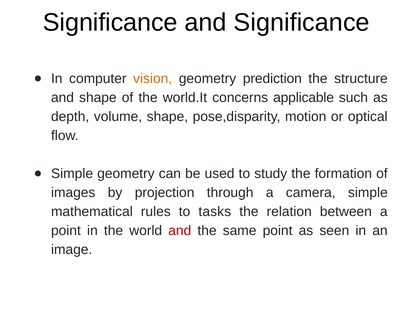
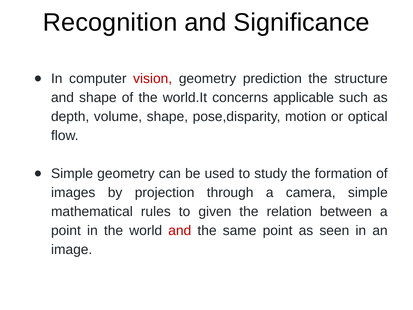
Significance: Significance -> Recognition (110, 23)
vision colour: orange -> red (153, 79)
tasks: tasks -> given (215, 211)
